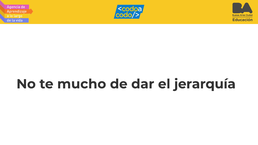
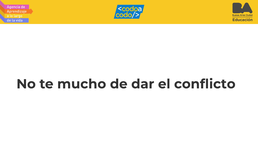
jerarquía: jerarquía -> conflicto (205, 84)
